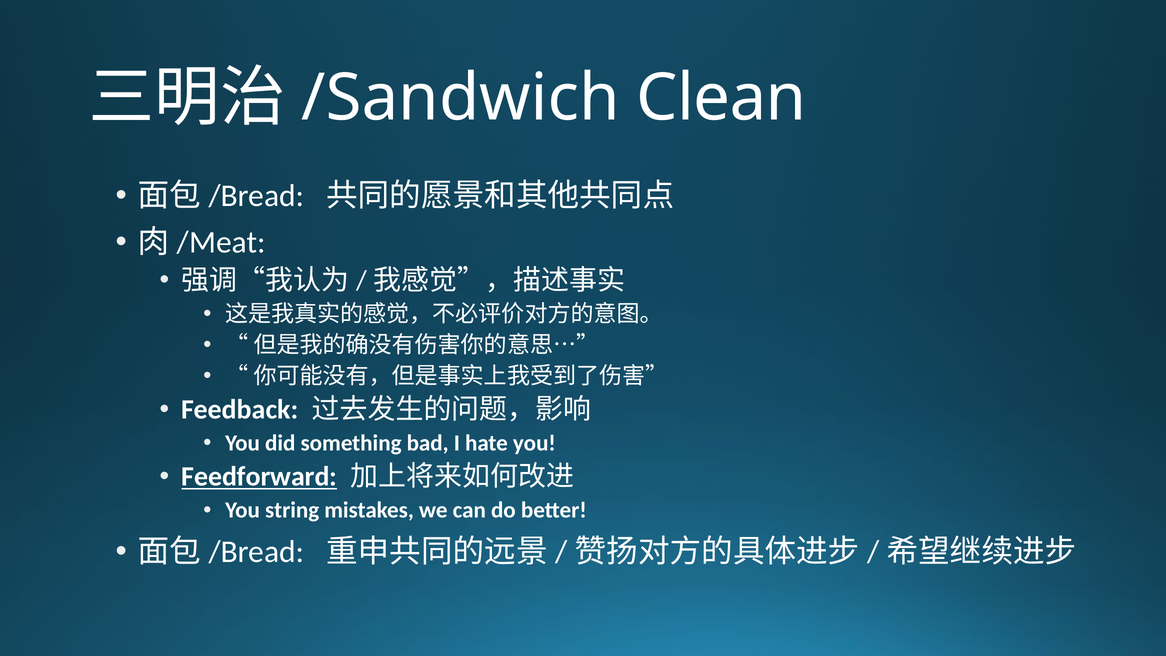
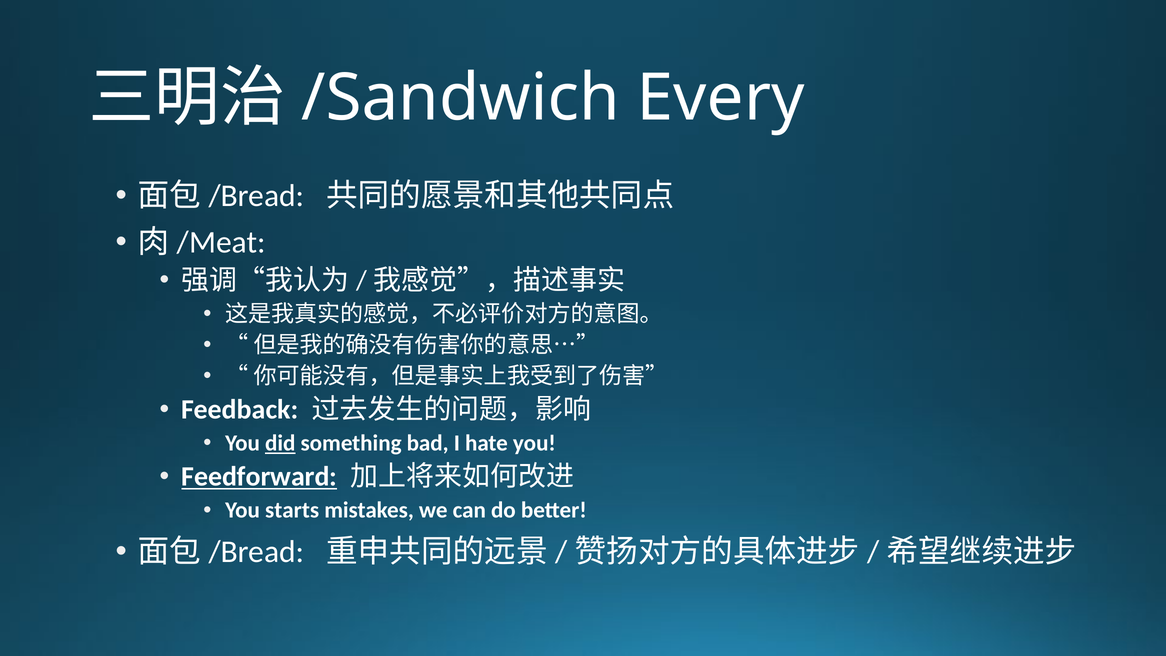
Clean: Clean -> Every (721, 98)
did underline: none -> present (280, 443)
string: string -> starts (292, 510)
